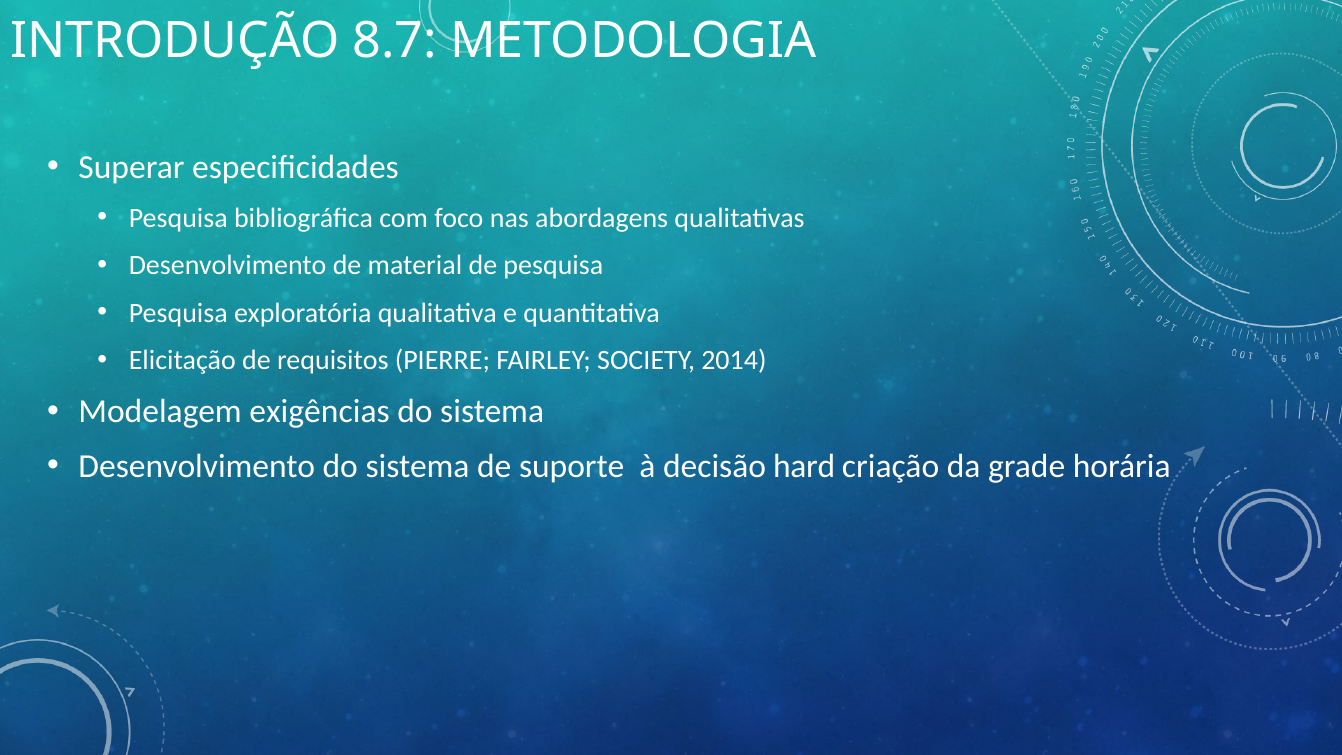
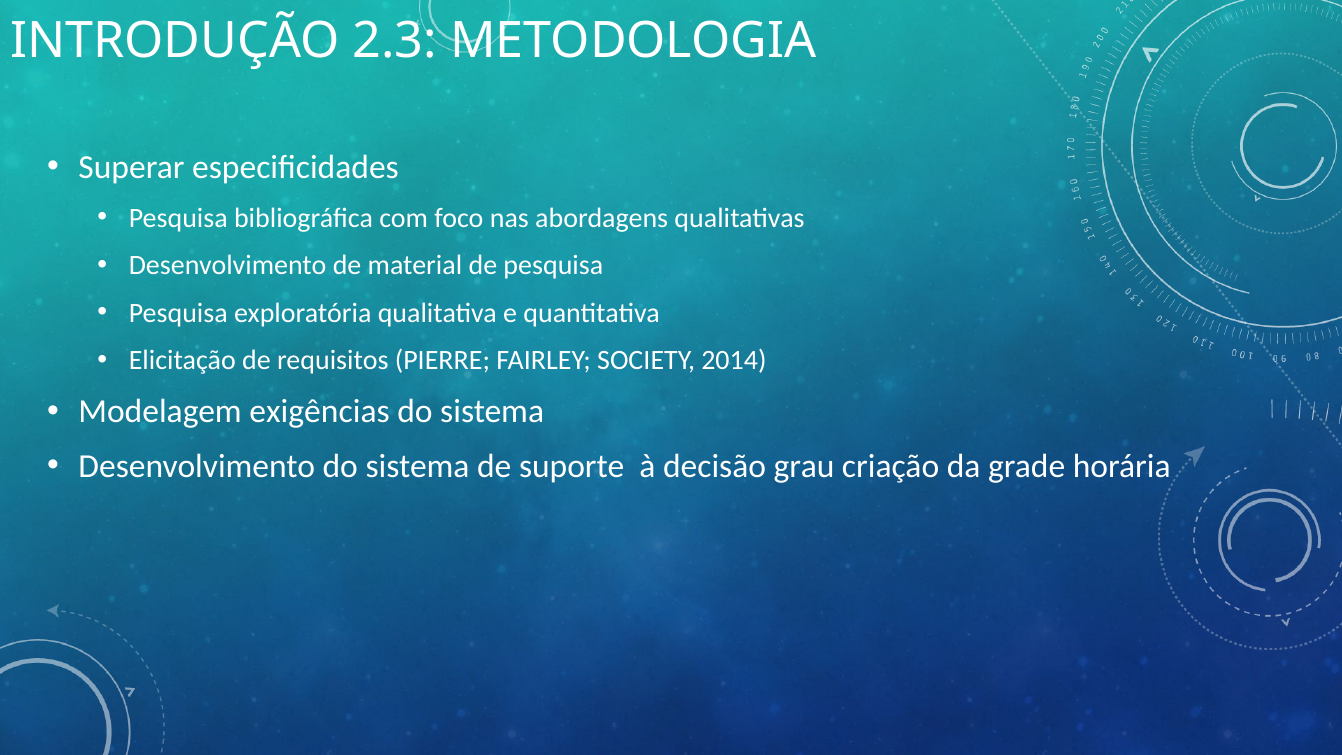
8.7: 8.7 -> 2.3 (395, 41)
hard: hard -> grau (804, 466)
